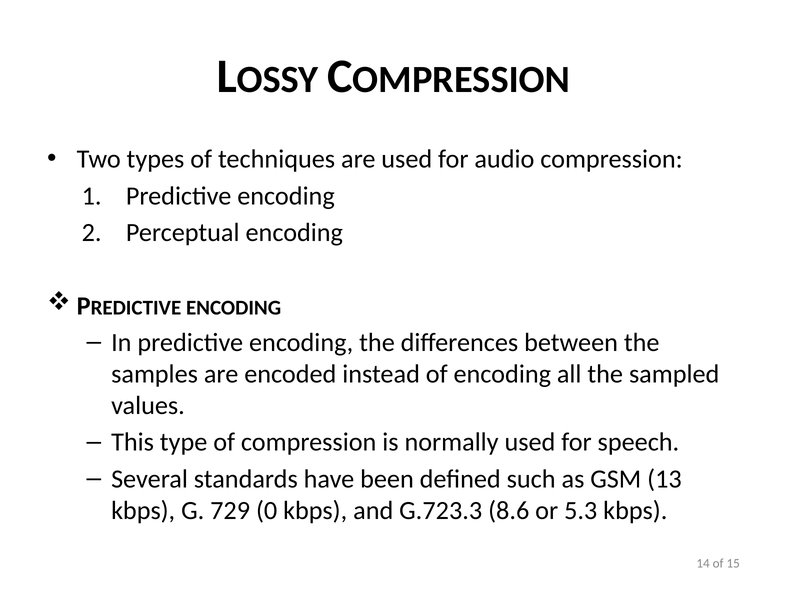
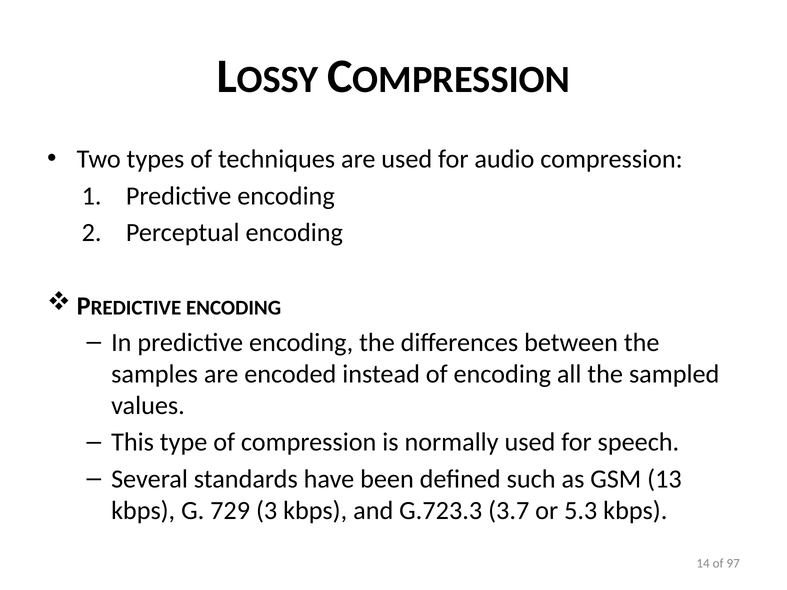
0: 0 -> 3 (267, 511)
8.6: 8.6 -> 3.7 (509, 511)
15: 15 -> 97 (733, 564)
